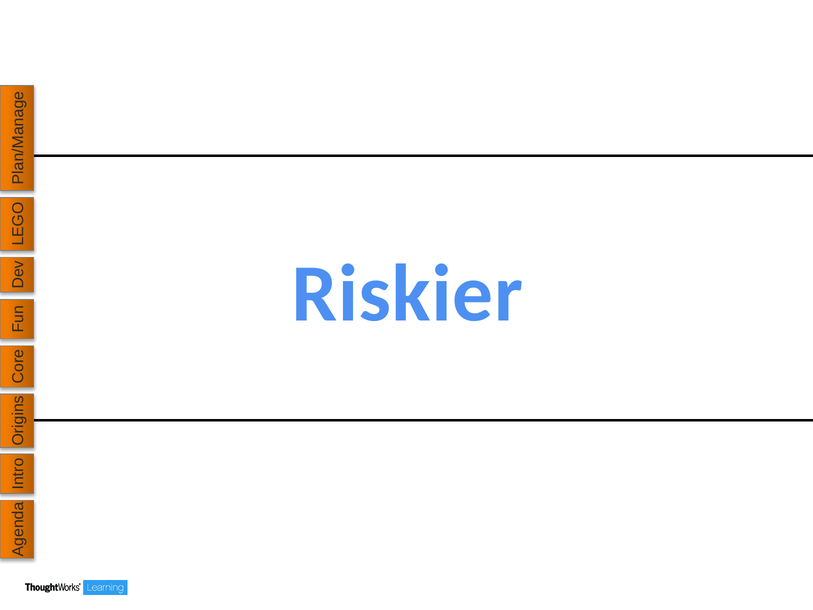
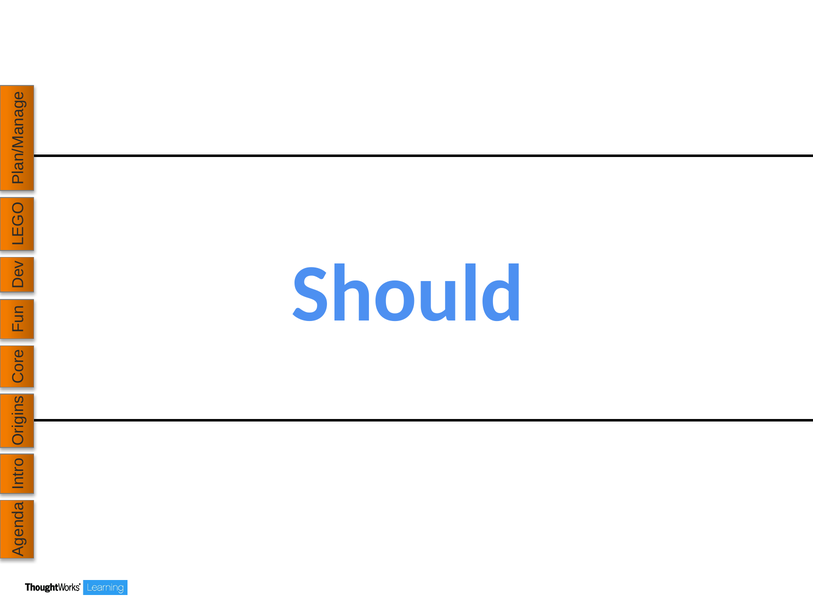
Riskier: Riskier -> Should (408, 294)
